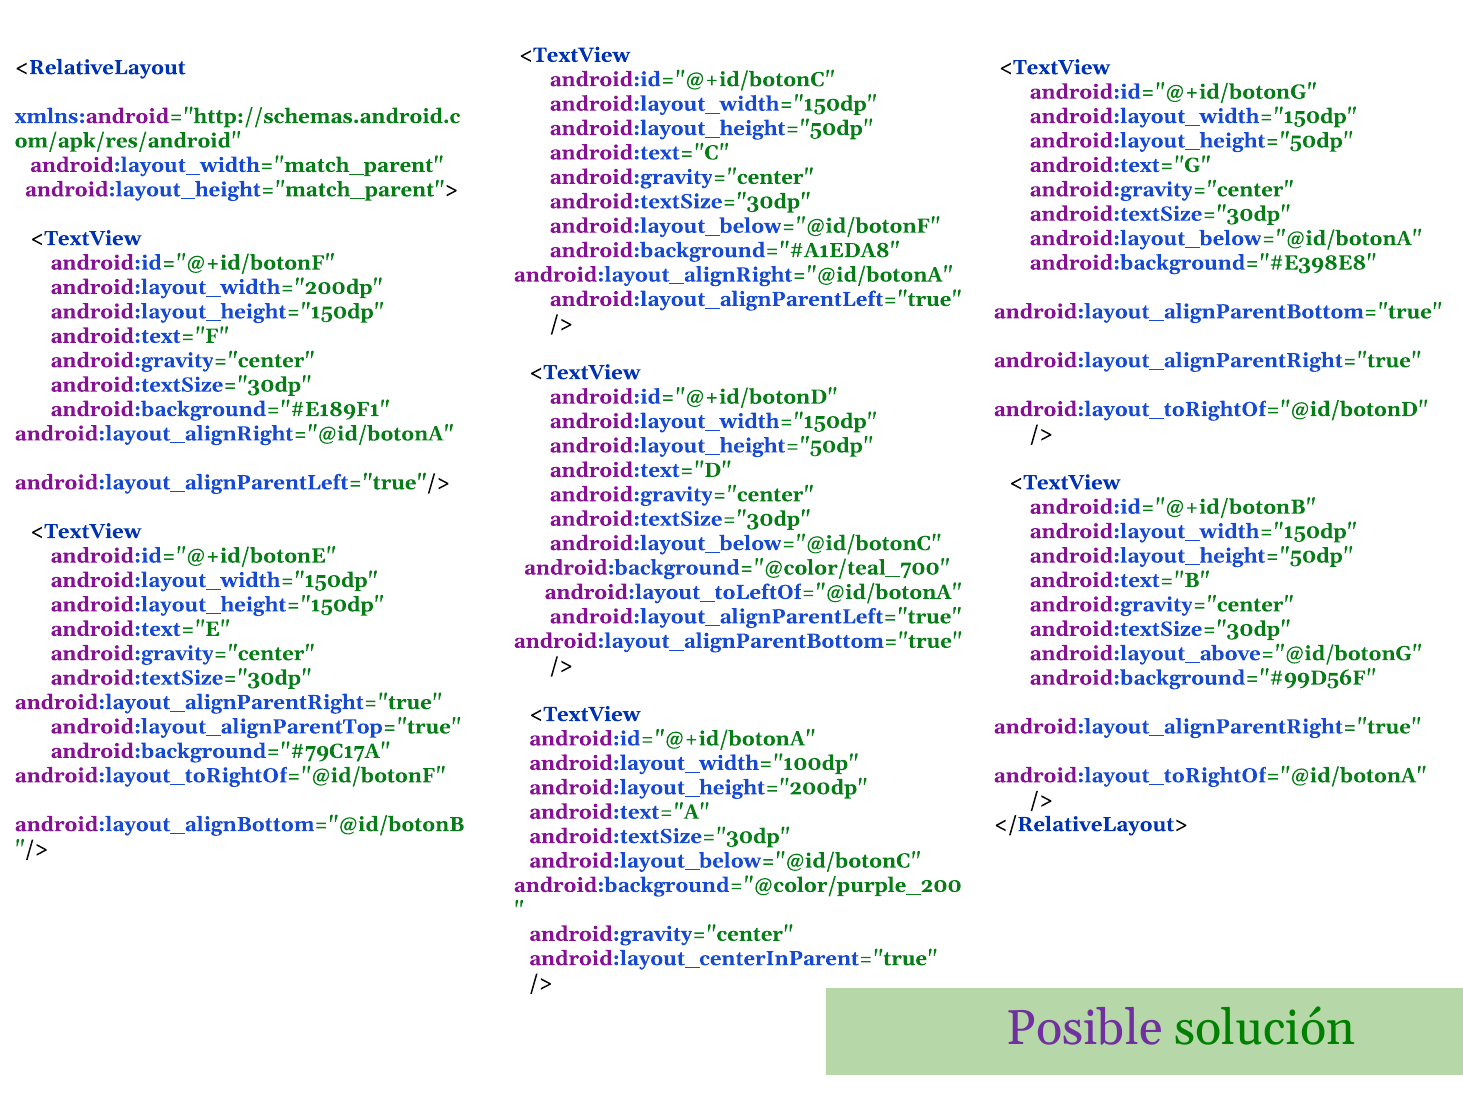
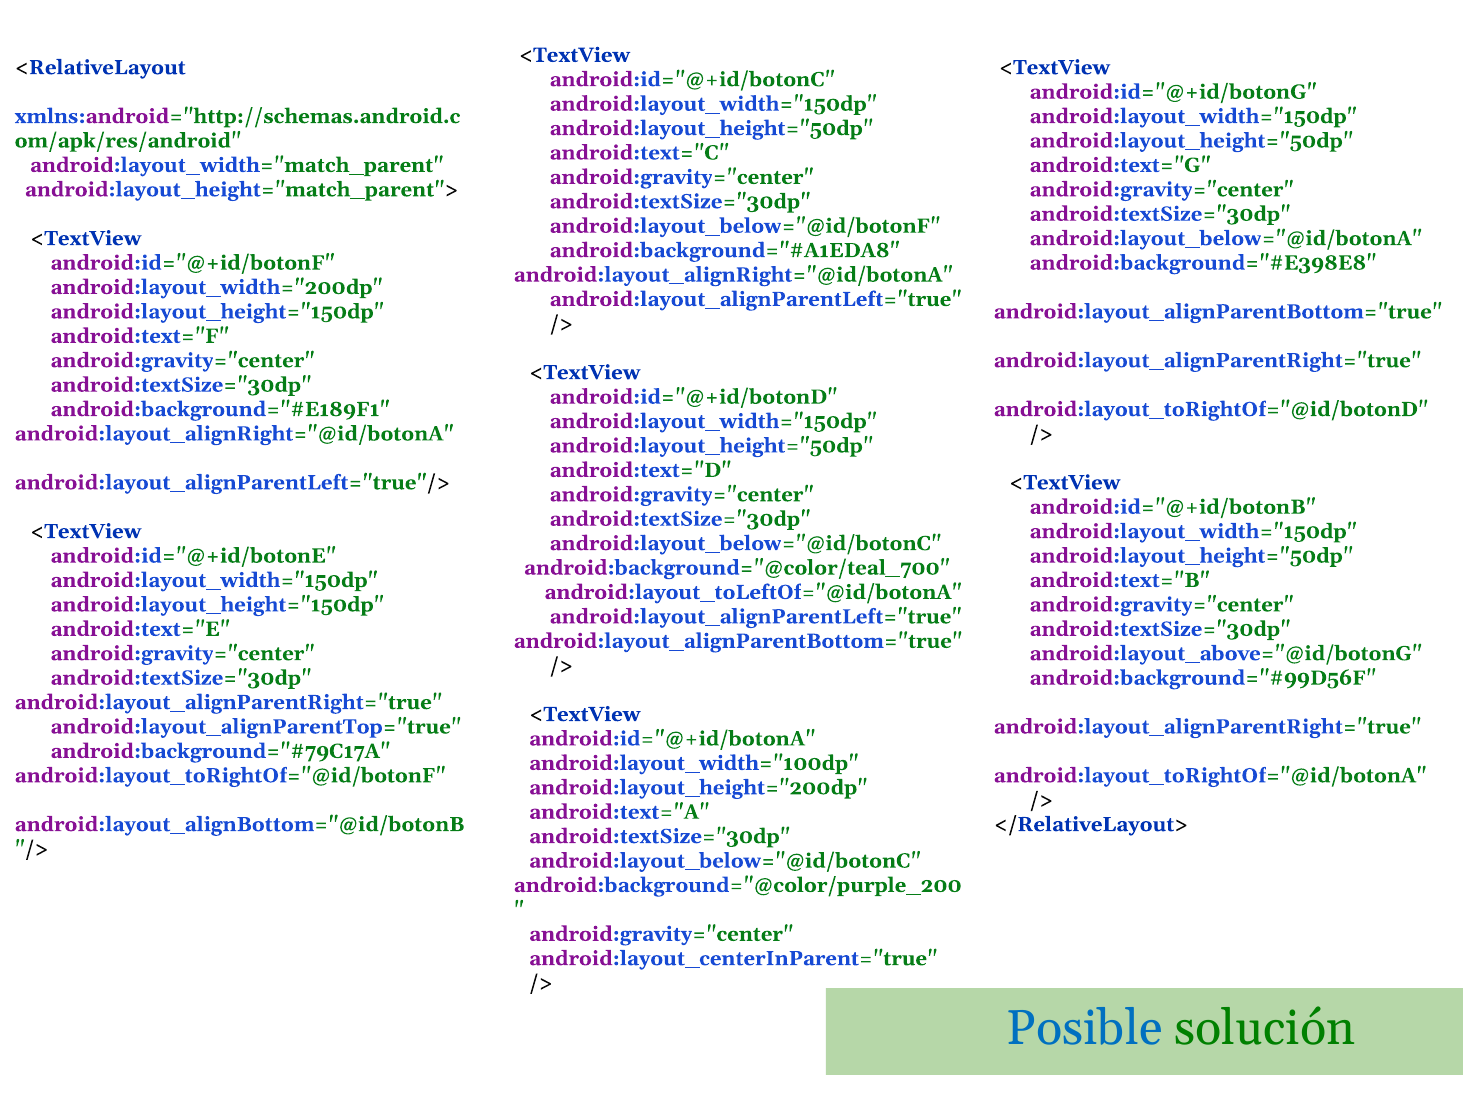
Posible colour: purple -> blue (1085, 1028)
